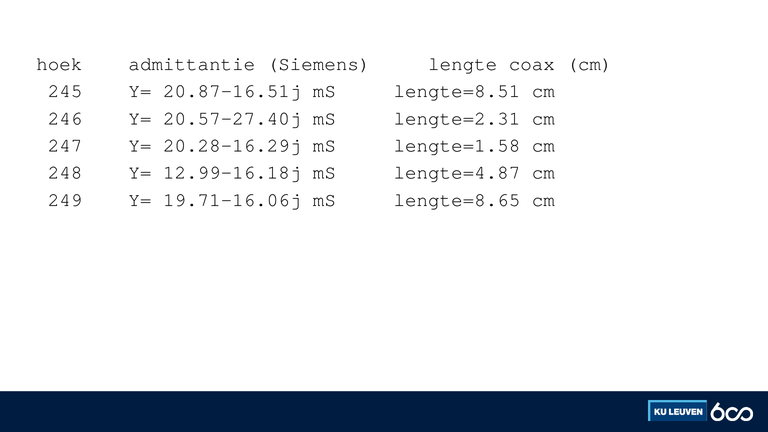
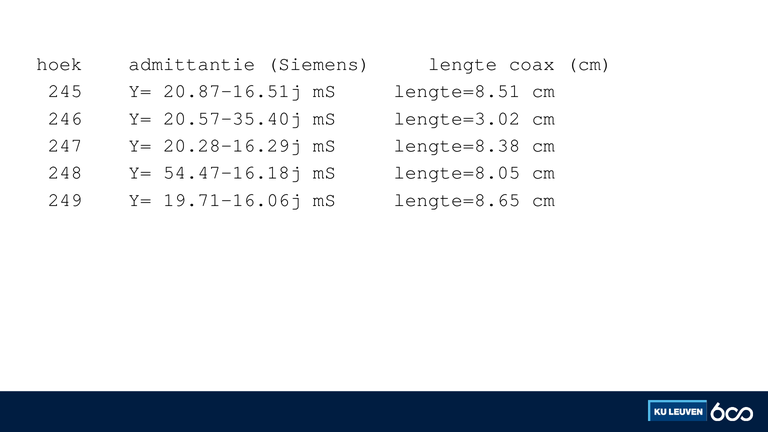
20.57-27.40j: 20.57-27.40j -> 20.57-35.40j (232, 118)
lengte=2.31: lengte=2.31 -> lengte=3.02 (457, 118)
lengte=1.58: lengte=1.58 -> lengte=8.38 (457, 145)
12.99-16.18j: 12.99-16.18j -> 54.47-16.18j (232, 173)
lengte=4.87: lengte=4.87 -> lengte=8.05 (457, 173)
